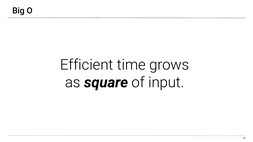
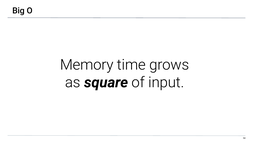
Efficient: Efficient -> Memory (87, 65)
